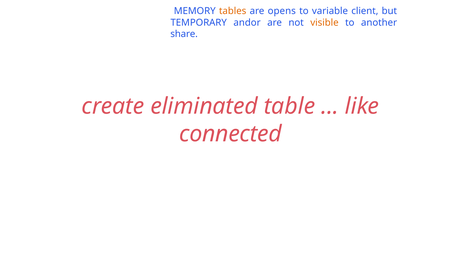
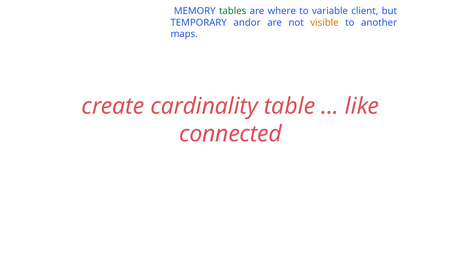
tables colour: orange -> green (233, 11)
opens: opens -> where (282, 11)
share: share -> maps (184, 34)
eliminated: eliminated -> cardinality (204, 106)
